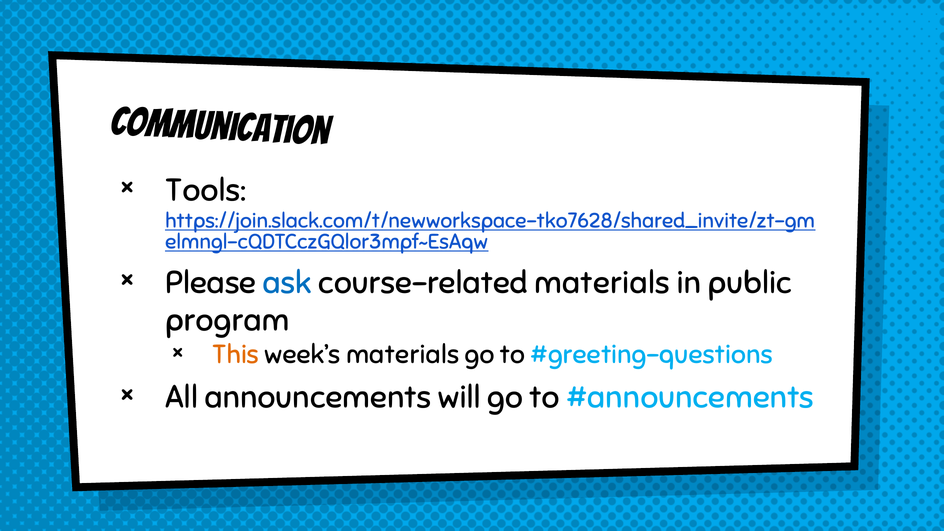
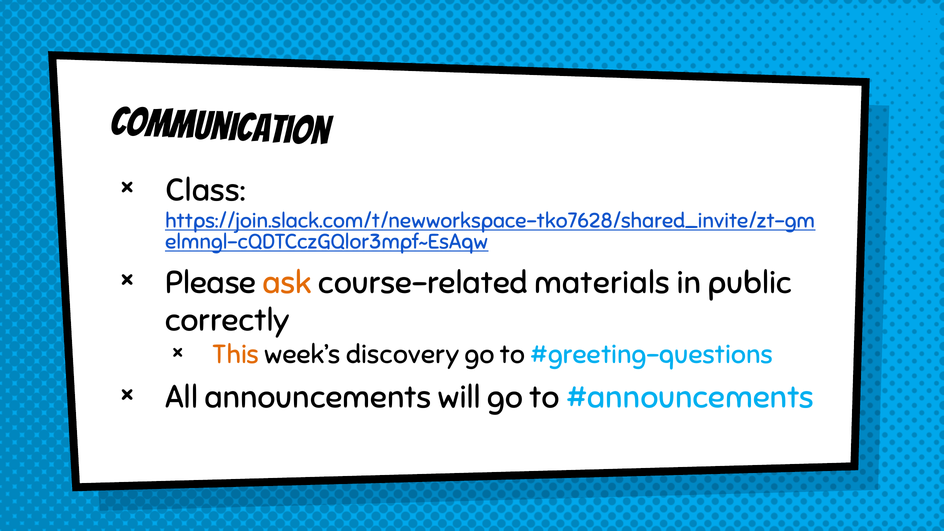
Tools: Tools -> Class (205, 190)
ask colour: blue -> orange (287, 283)
program: program -> correctly (228, 320)
week’s materials: materials -> discovery (403, 355)
